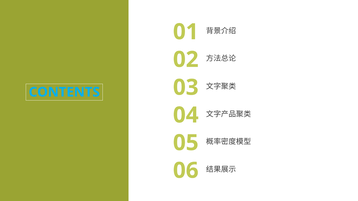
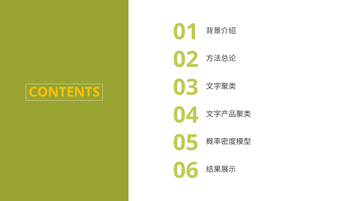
CONTENTS colour: light blue -> yellow (64, 92)
